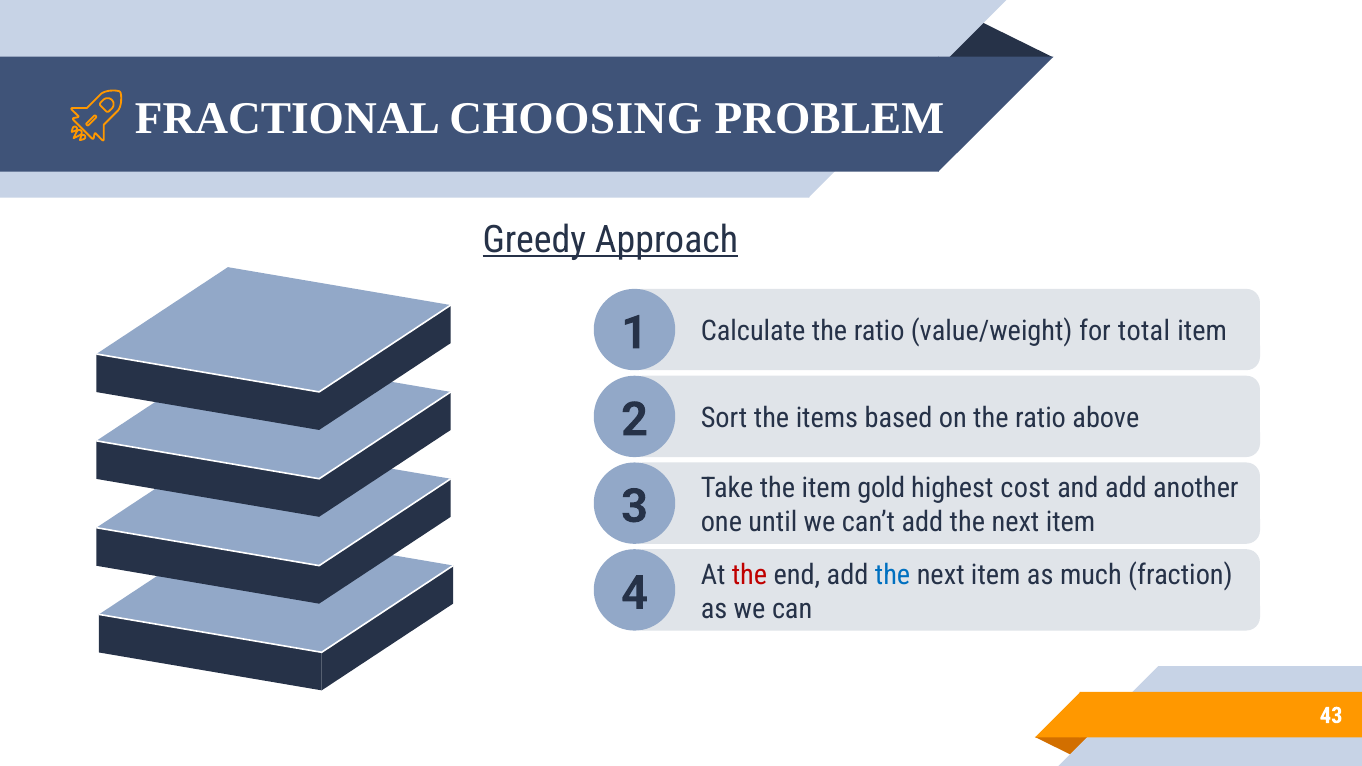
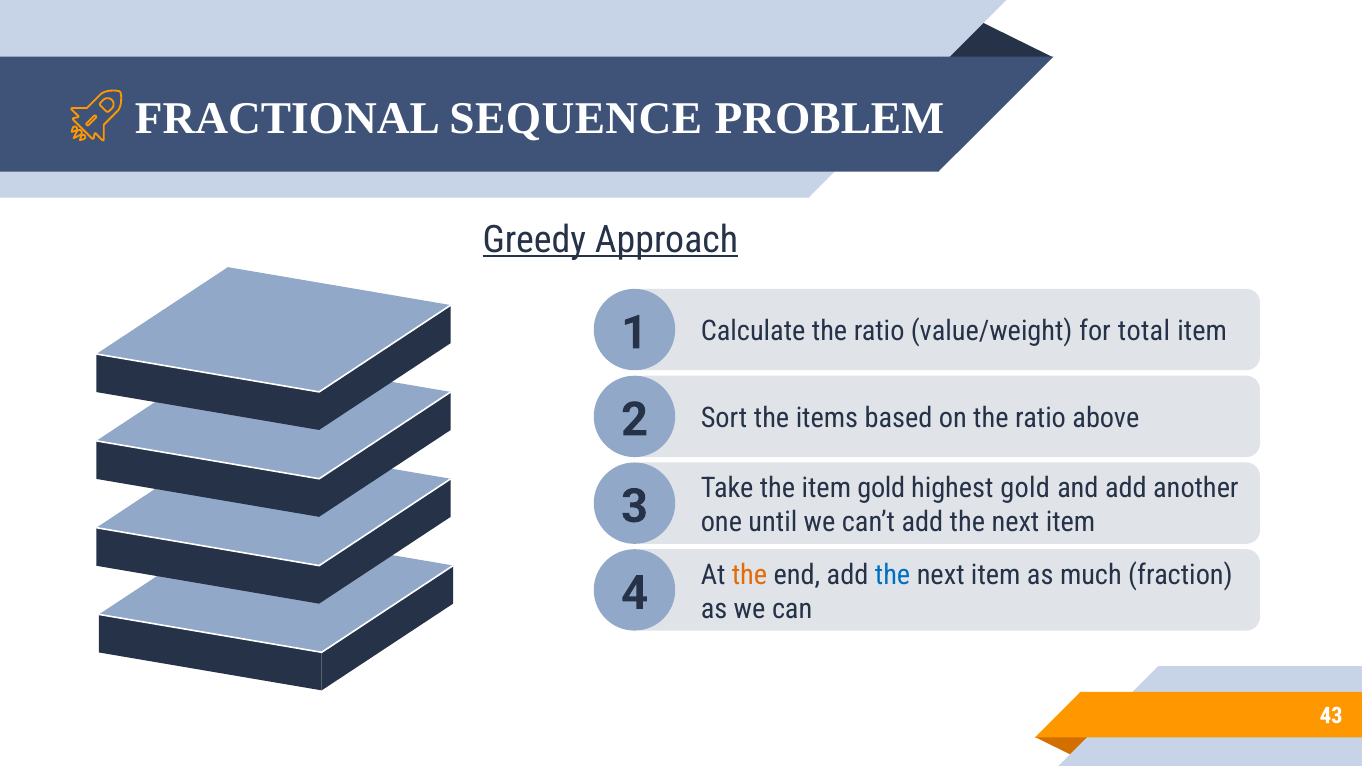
CHOOSING: CHOOSING -> SEQUENCE (576, 119)
highest cost: cost -> gold (1025, 488)
the colour: red -> orange (749, 575)
